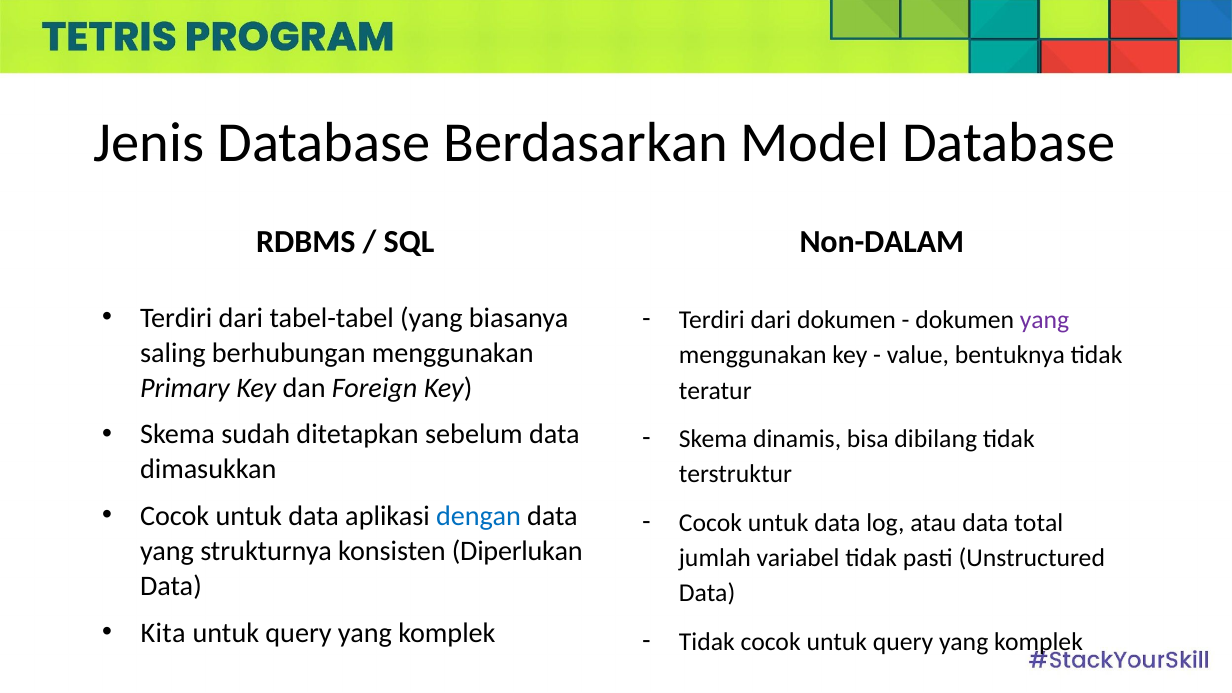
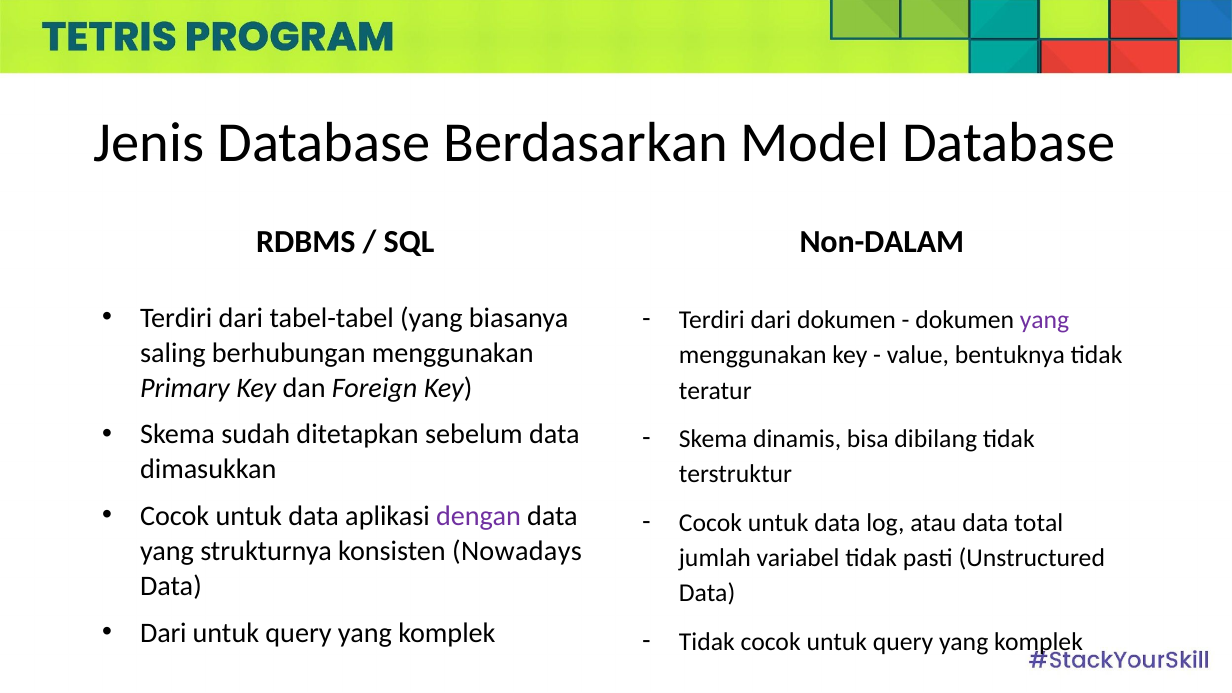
dengan colour: blue -> purple (479, 516)
Diperlukan: Diperlukan -> Nowadays (517, 551)
Kita: Kita -> Dari (163, 633)
